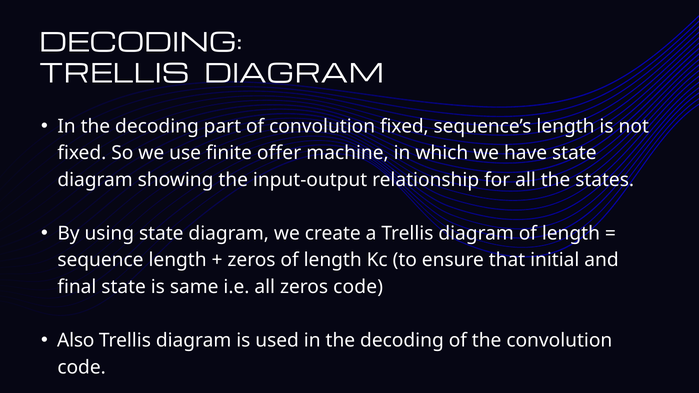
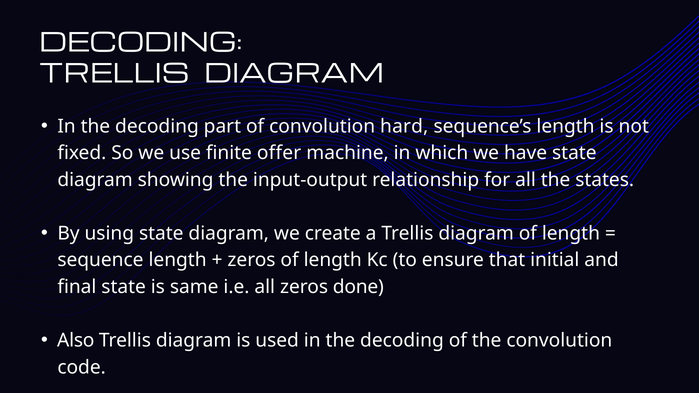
convolution fixed: fixed -> hard (404, 126)
zeros code: code -> done (358, 287)
